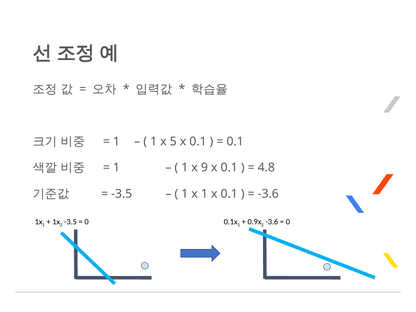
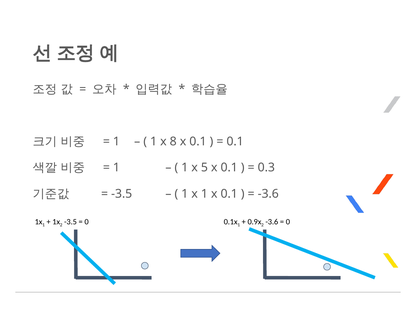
5: 5 -> 8 (173, 141)
9: 9 -> 5 (204, 168)
4.8: 4.8 -> 0.3 (266, 168)
